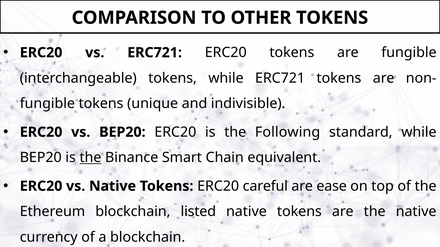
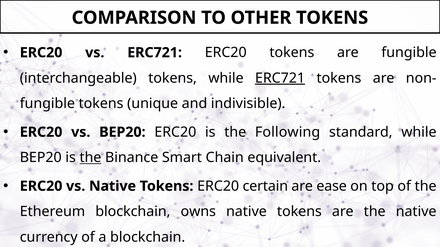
ERC721 underline: none -> present (280, 78)
careful: careful -> certain (265, 186)
listed: listed -> owns (198, 212)
